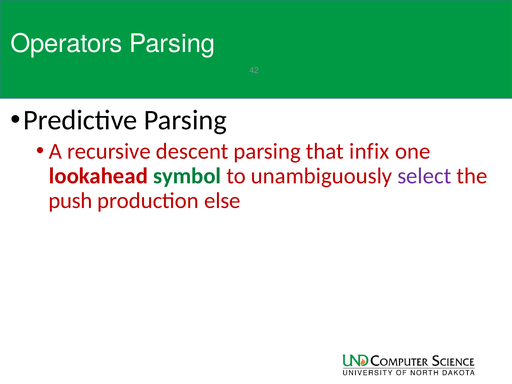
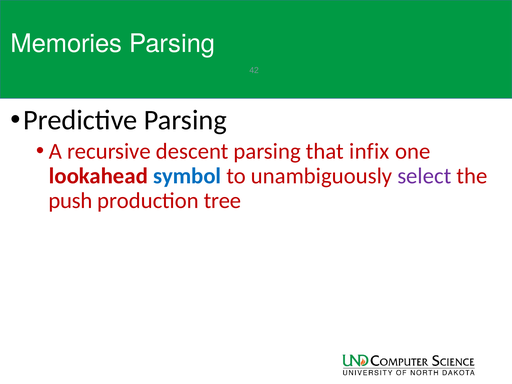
Operators: Operators -> Memories (66, 44)
symbol colour: green -> blue (187, 176)
else: else -> tree (222, 200)
